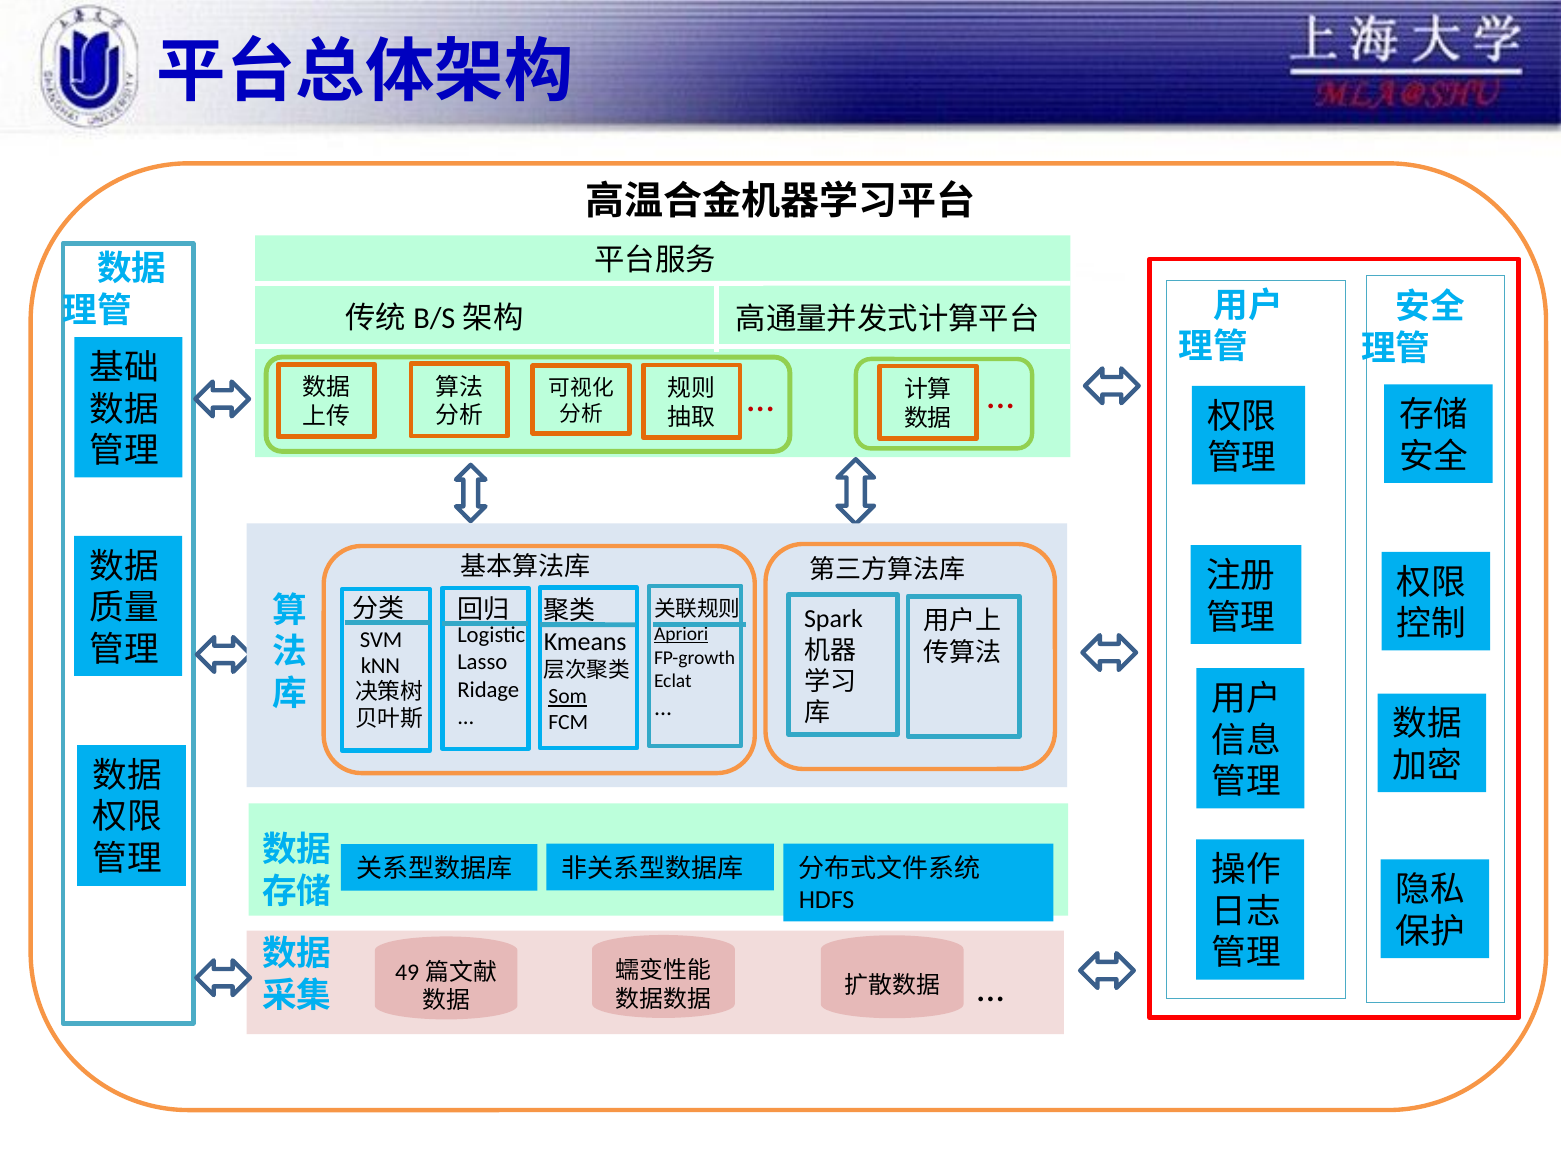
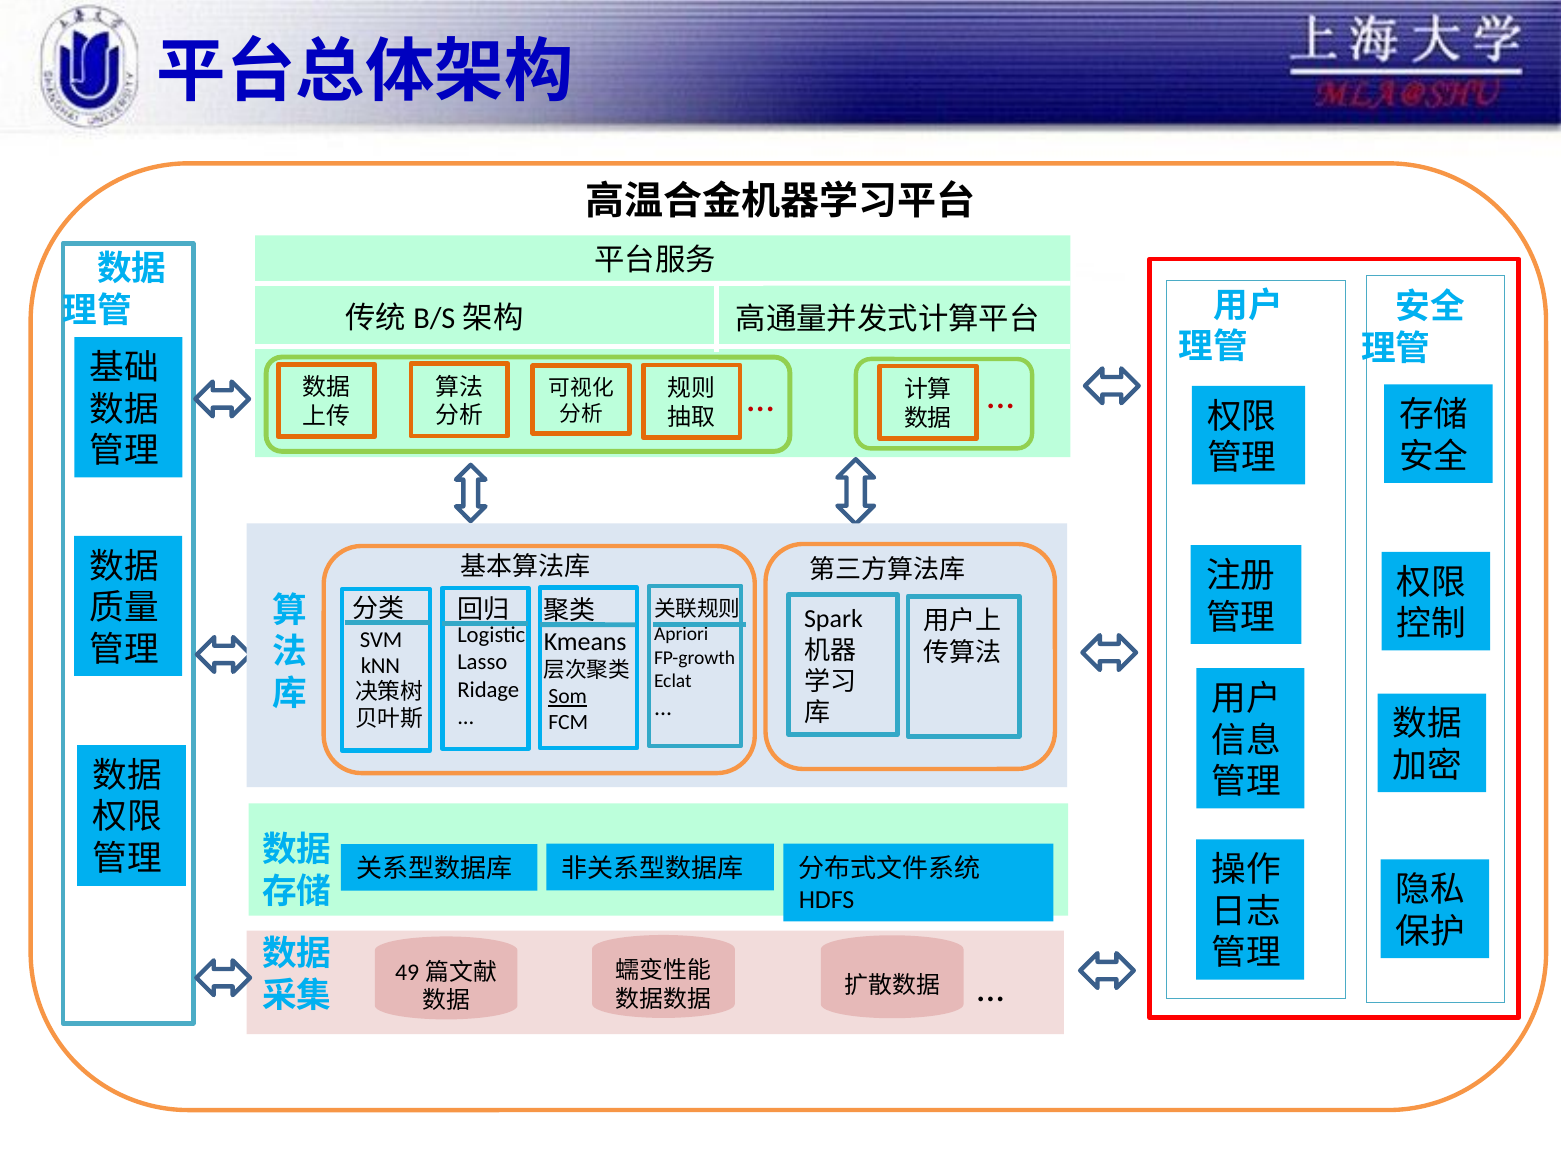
Apriori underline: present -> none (681, 634)
